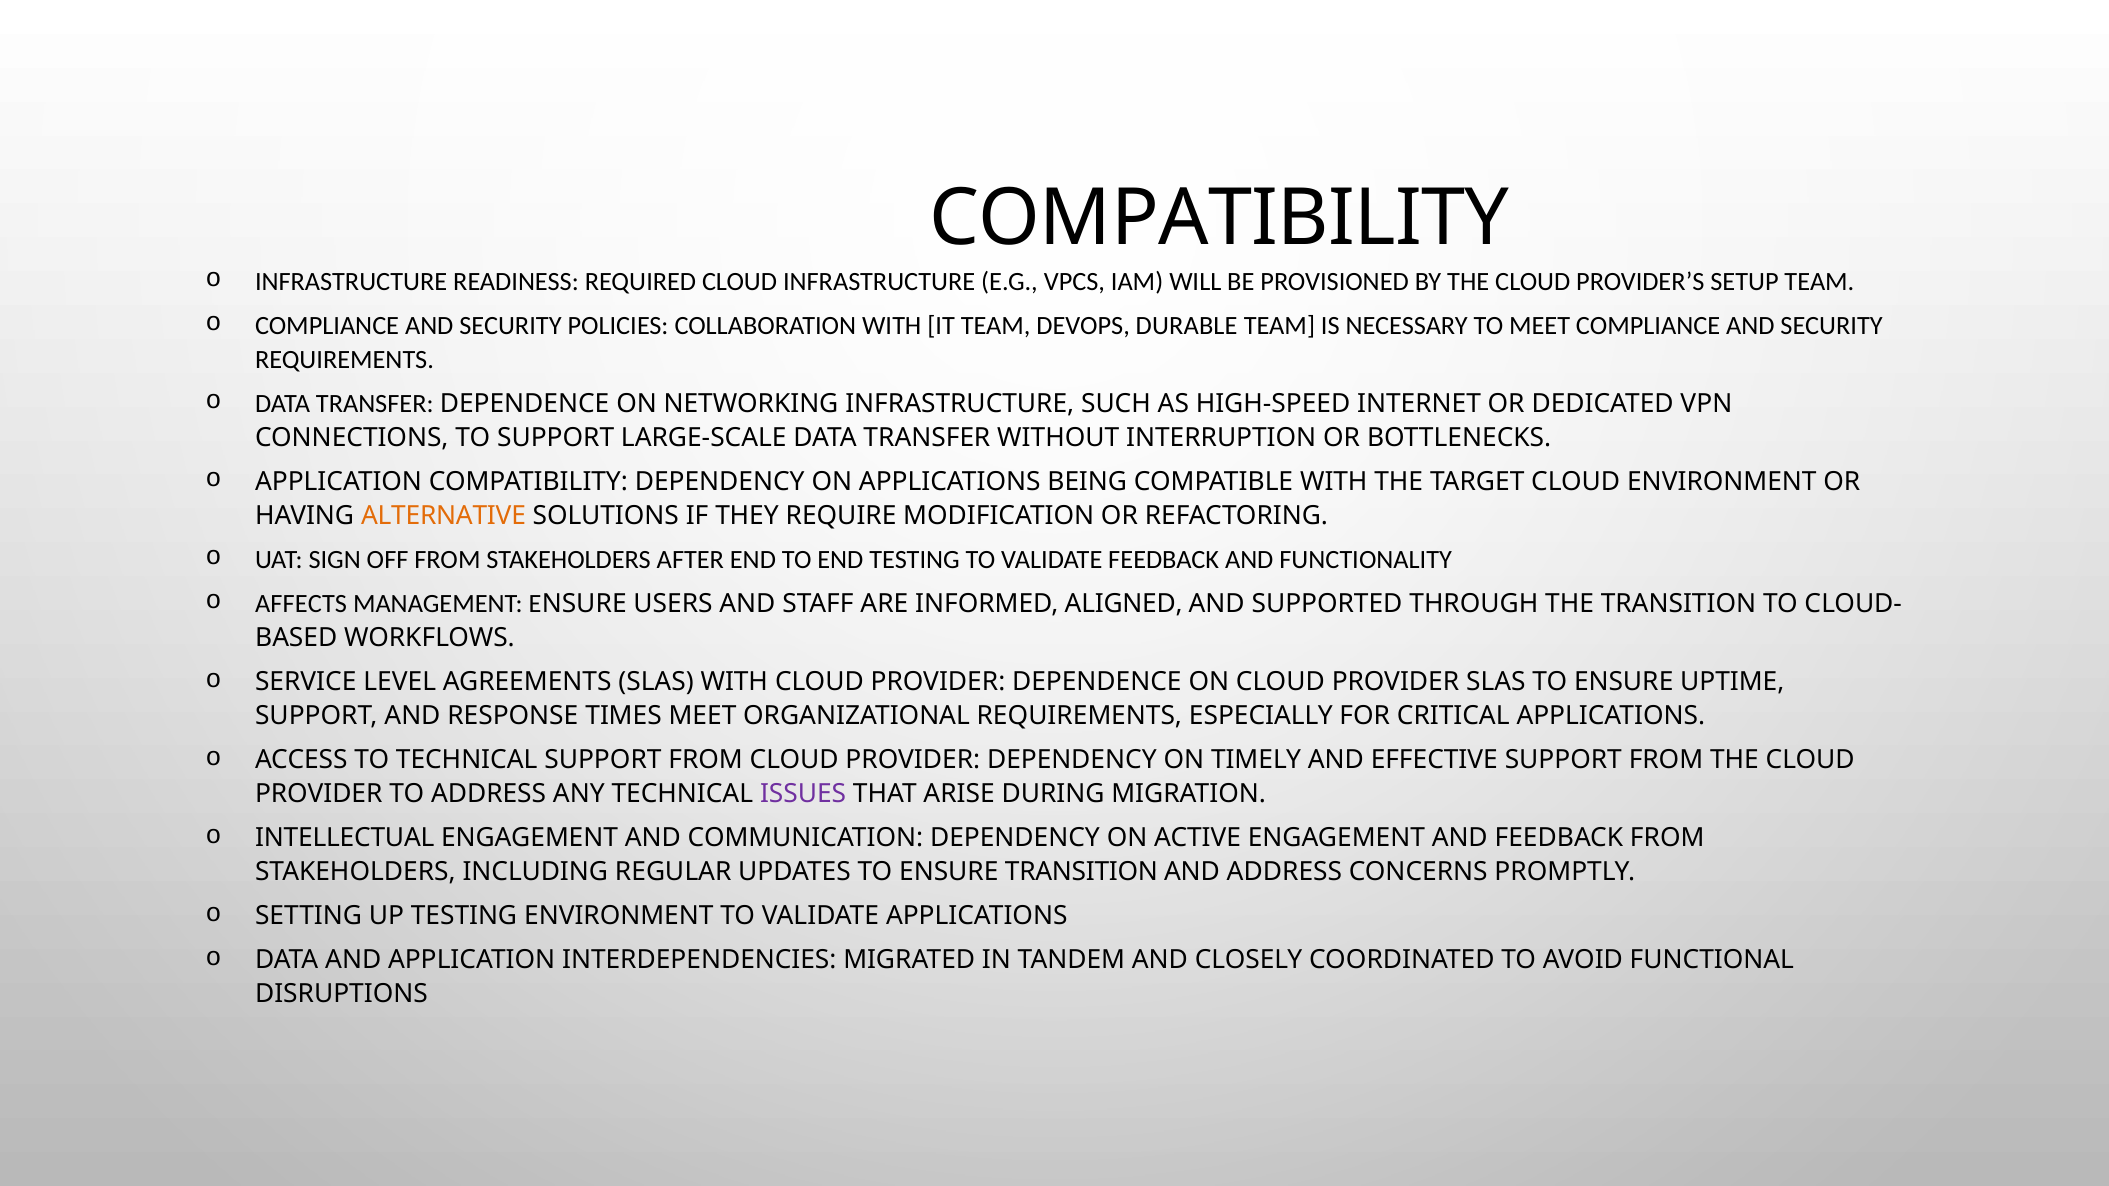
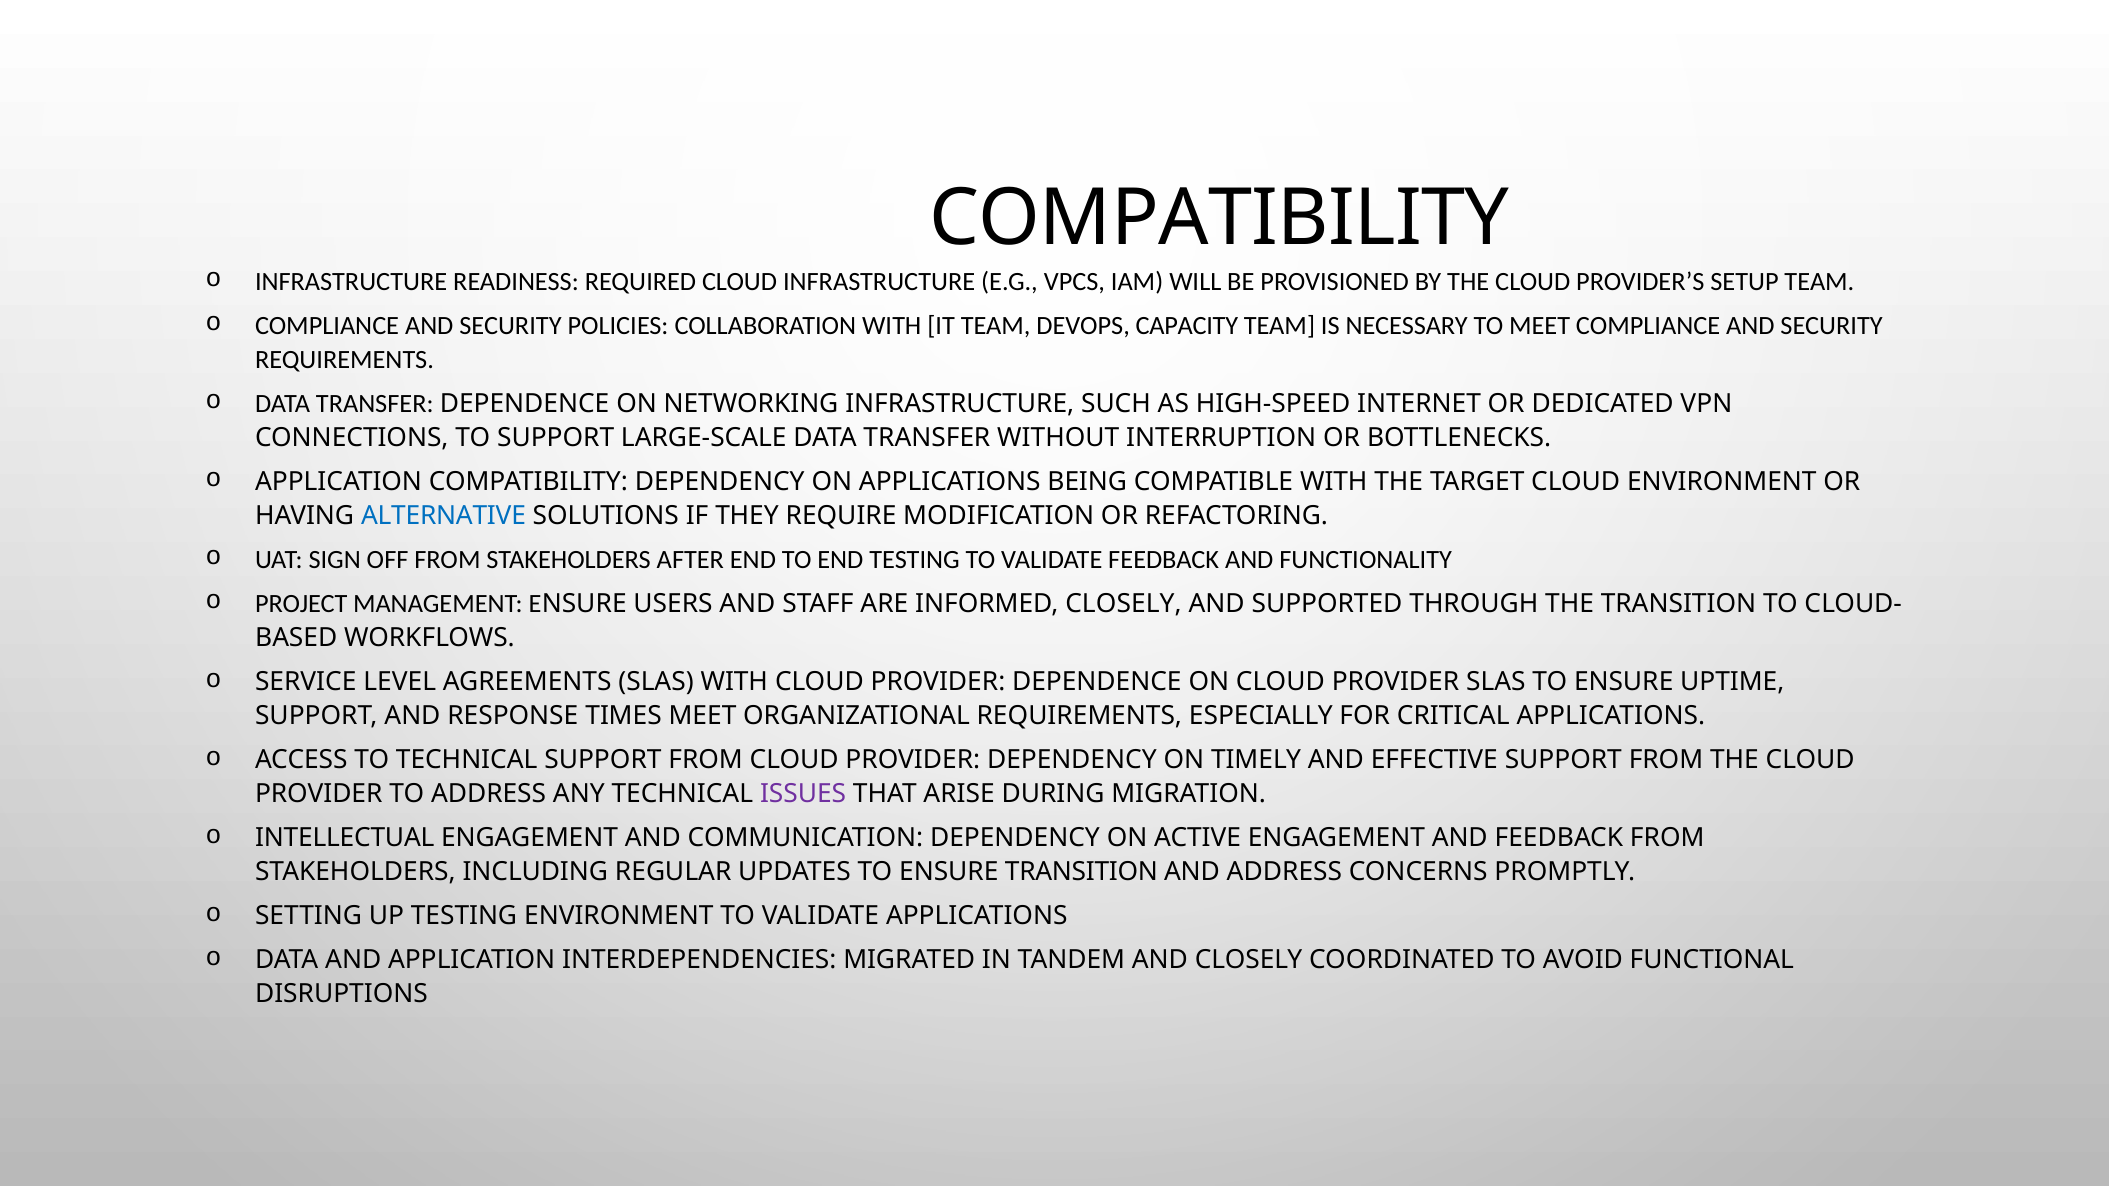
DURABLE: DURABLE -> CAPACITY (1187, 326)
ALTERNATIVE colour: orange -> blue (443, 516)
AFFECTS: AFFECTS -> PROJECT (301, 604)
INFORMED ALIGNED: ALIGNED -> CLOSELY (1123, 604)
